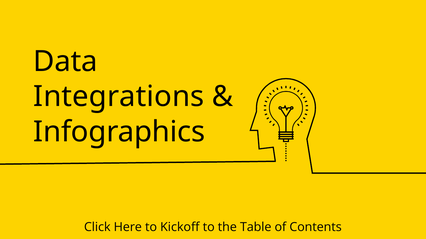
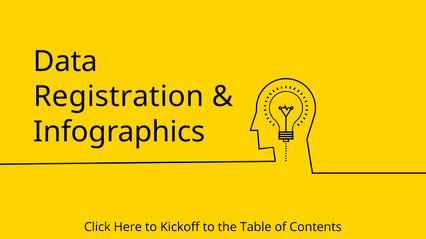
Integrations: Integrations -> Registration (119, 97)
